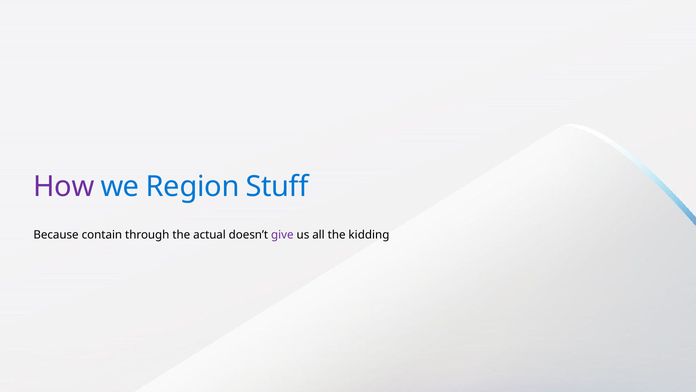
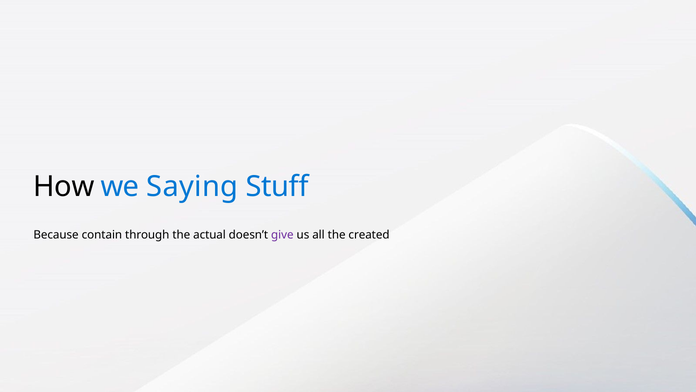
How colour: purple -> black (64, 186)
Region: Region -> Saying (192, 186)
kidding: kidding -> created (369, 235)
